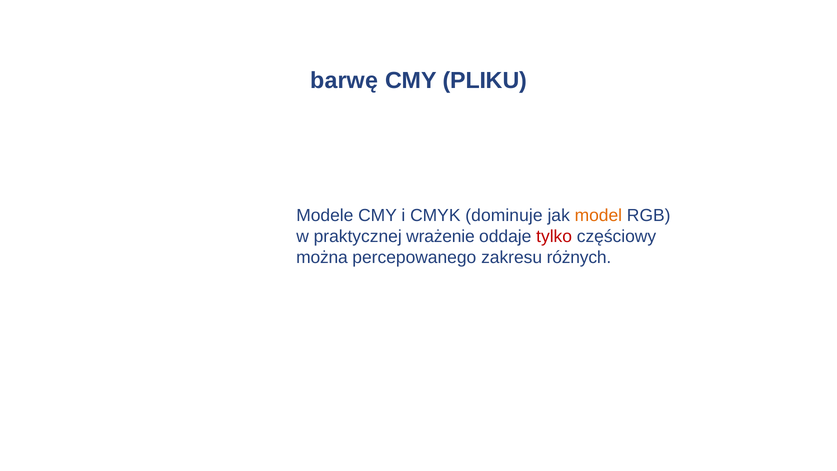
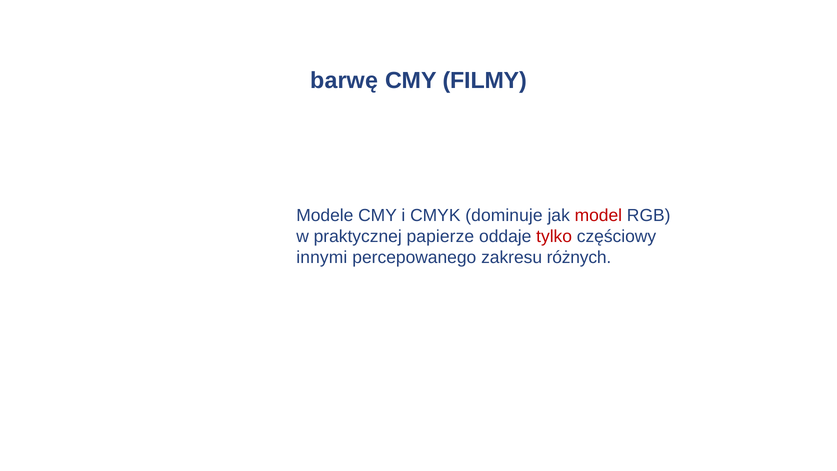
PLIKU: PLIKU -> FILMY (485, 81)
model colour: orange -> red (598, 216)
wrażenie: wrażenie -> papierze (440, 237)
można: można -> innymi (322, 258)
